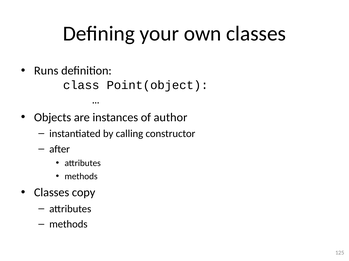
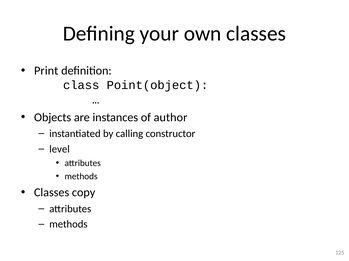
Runs: Runs -> Print (46, 71)
after: after -> level (60, 149)
